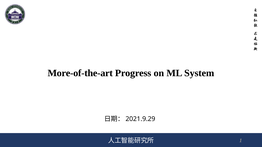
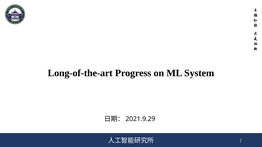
More-of-the-art: More-of-the-art -> Long-of-the-art (80, 73)
